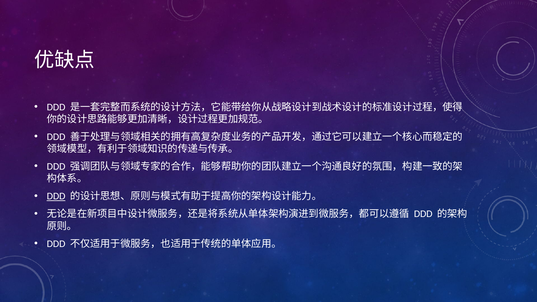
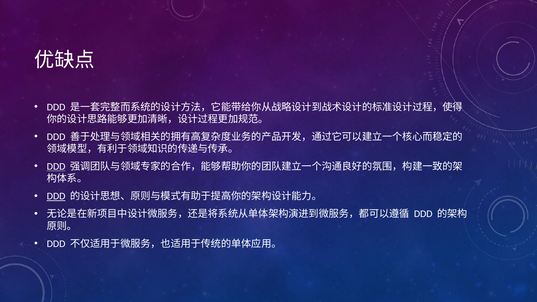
DDD underline: none -> present (56, 167)
